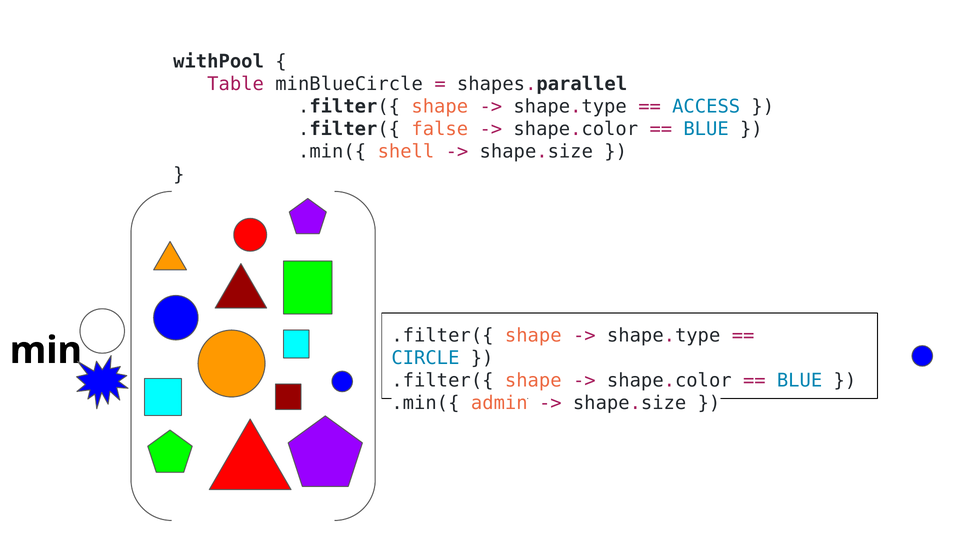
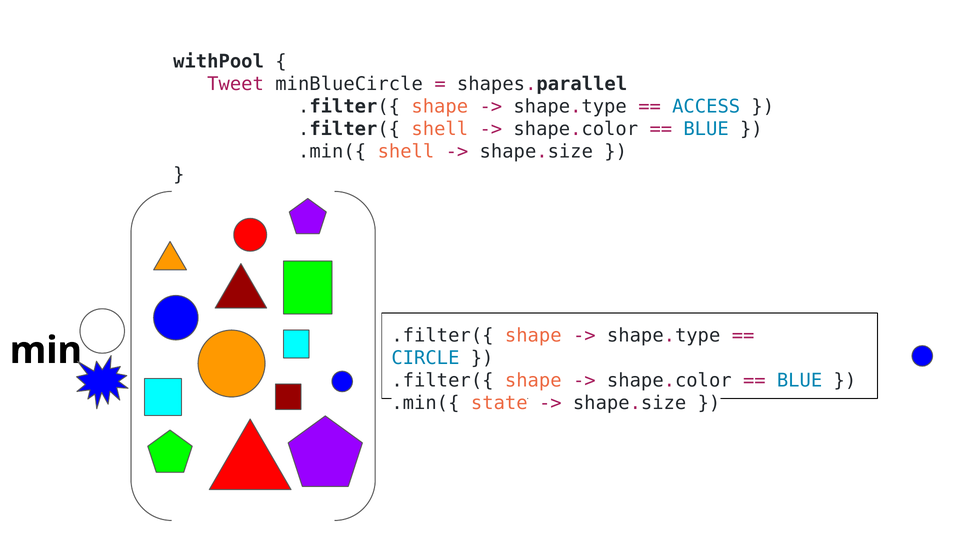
Table: Table -> Tweet (236, 84)
.filter({ false: false -> shell (440, 129)
admin: admin -> state (499, 404)
